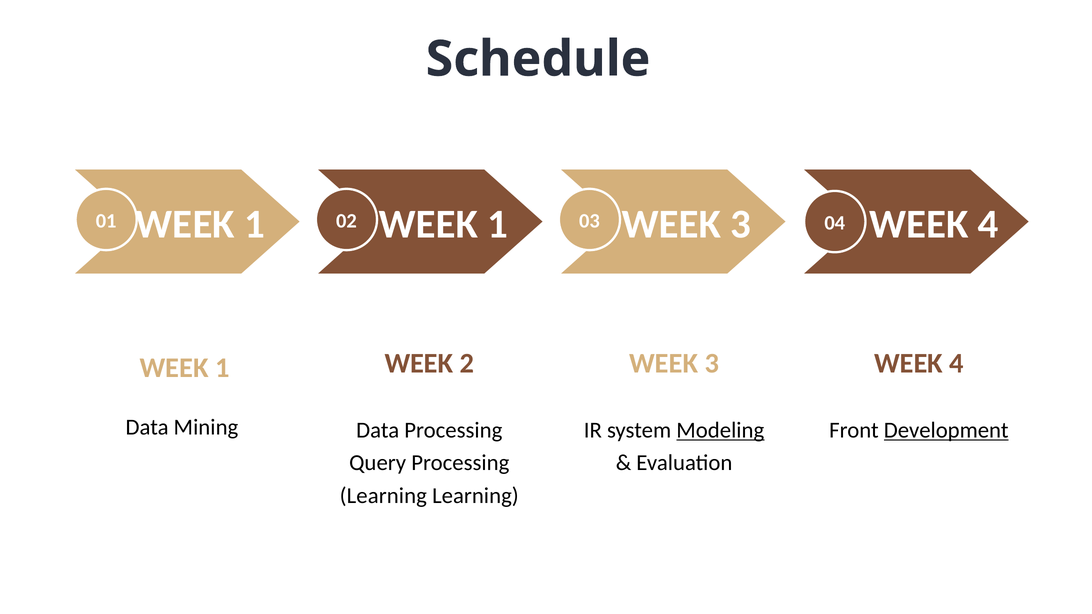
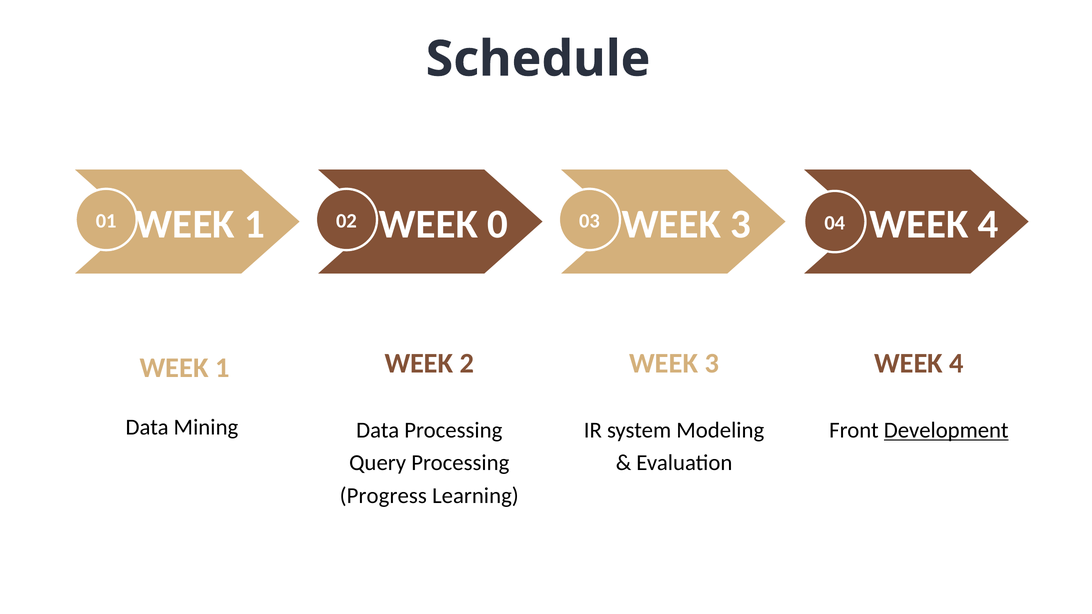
01 WEEK 1: 1 -> 0 (498, 225)
Modeling underline: present -> none (720, 430)
Learning: Learning -> Progress (383, 496)
